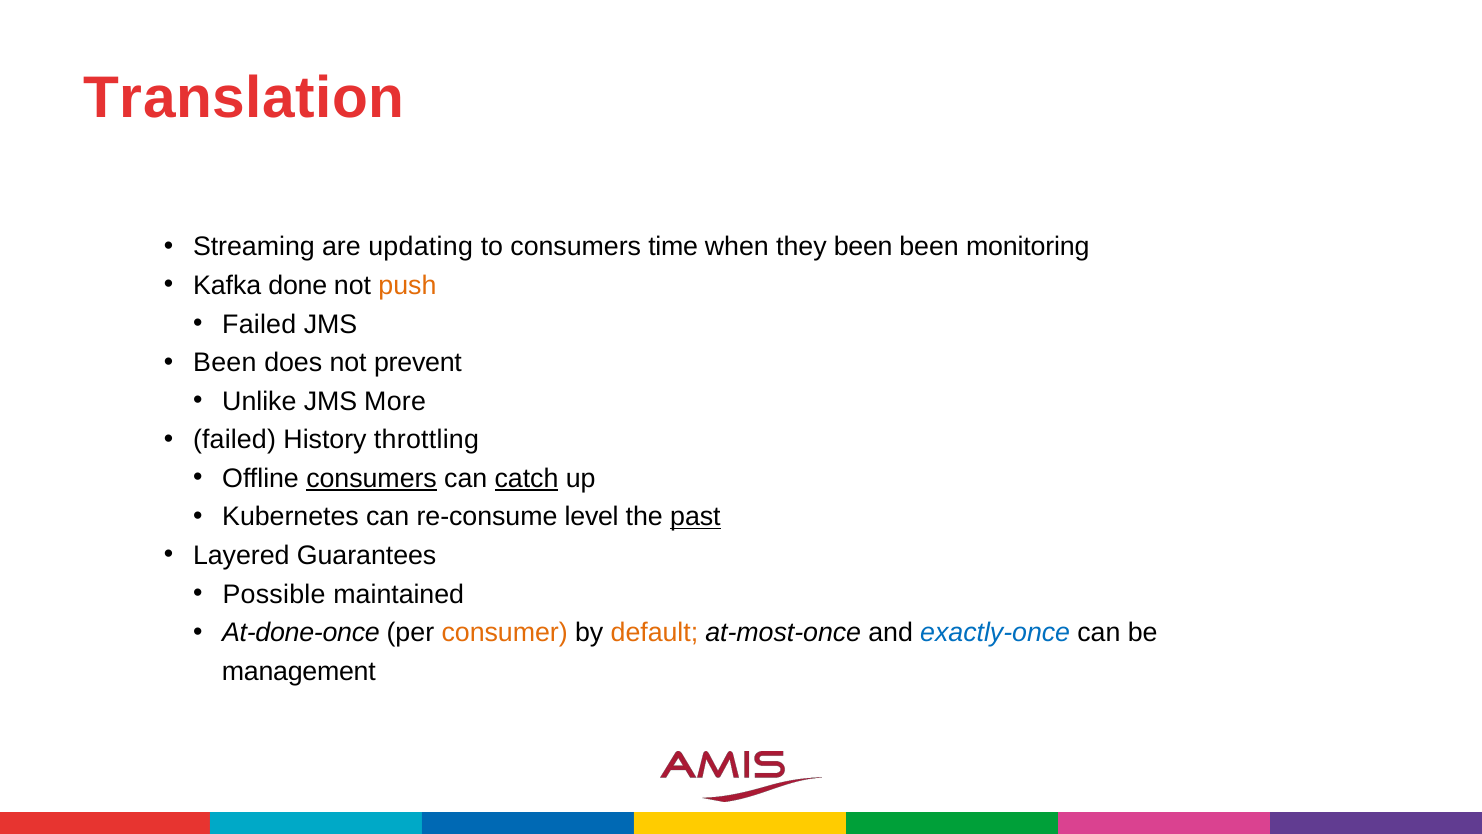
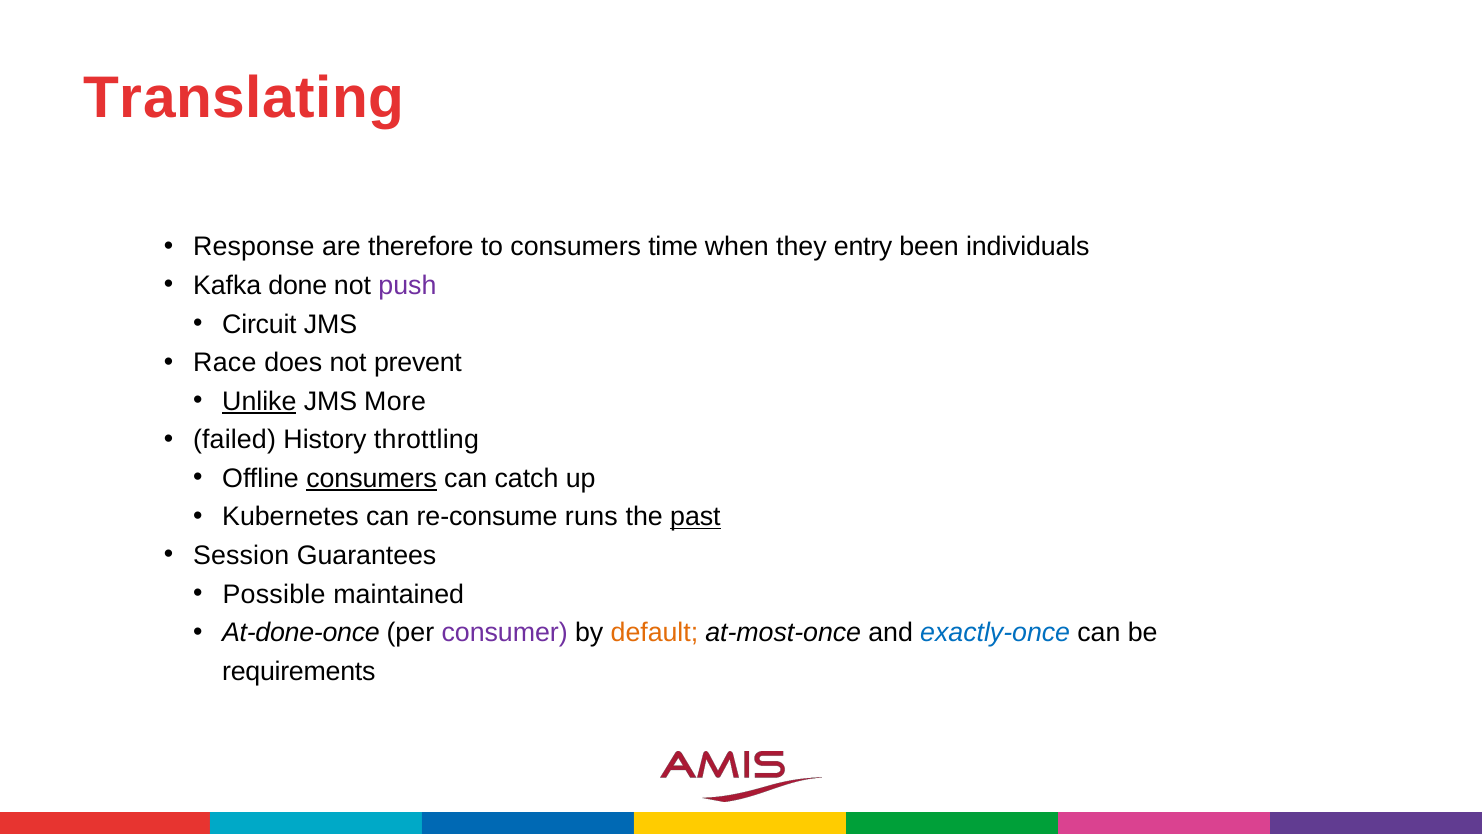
Translation: Translation -> Translating (244, 98)
Streaming: Streaming -> Response (254, 247)
updating: updating -> therefore (421, 247)
they been: been -> entry (863, 247)
monitoring: monitoring -> individuals (1028, 247)
push colour: orange -> purple (407, 285)
Failed: Failed -> Circuit (259, 324)
Been: Been -> Race (225, 363)
Unlike underline: none -> present (259, 401)
catch underline: present -> none (527, 478)
level: level -> runs (591, 517)
Layered: Layered -> Session (241, 555)
consumer colour: orange -> purple (505, 633)
management: management -> requirements (299, 671)
